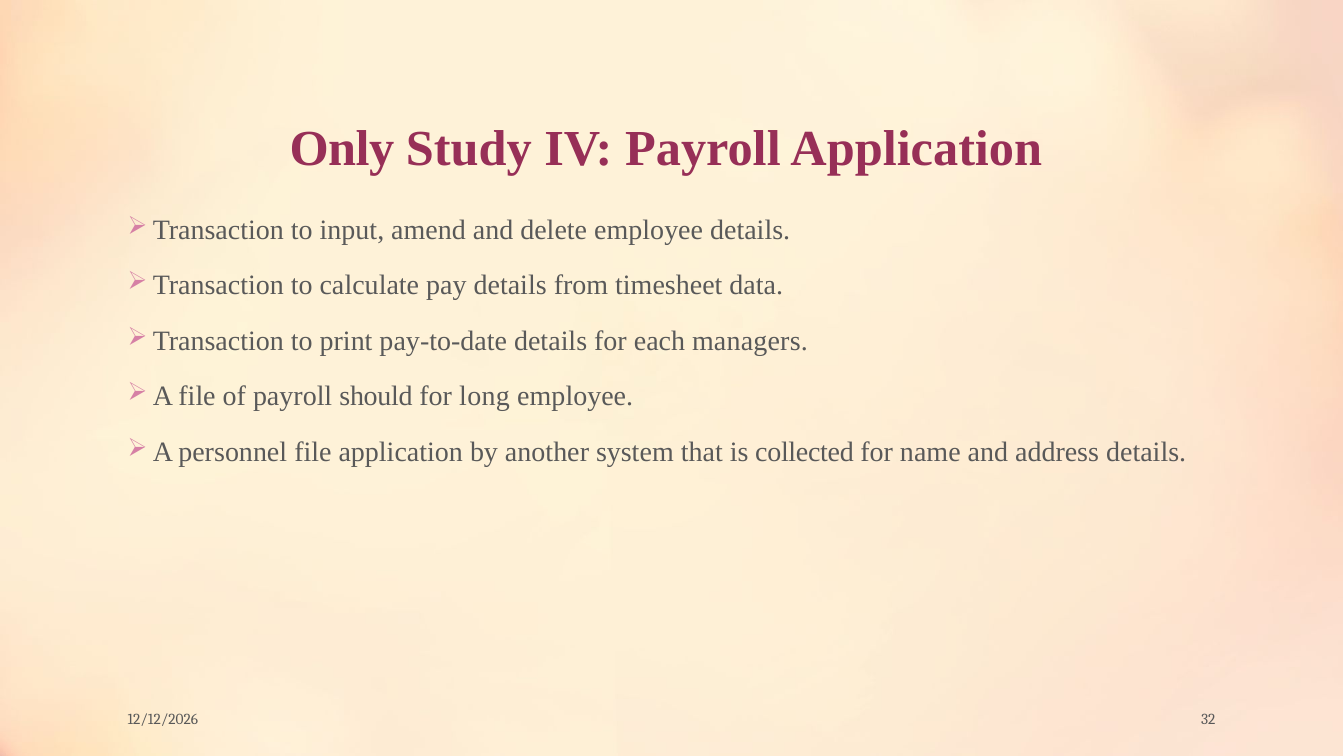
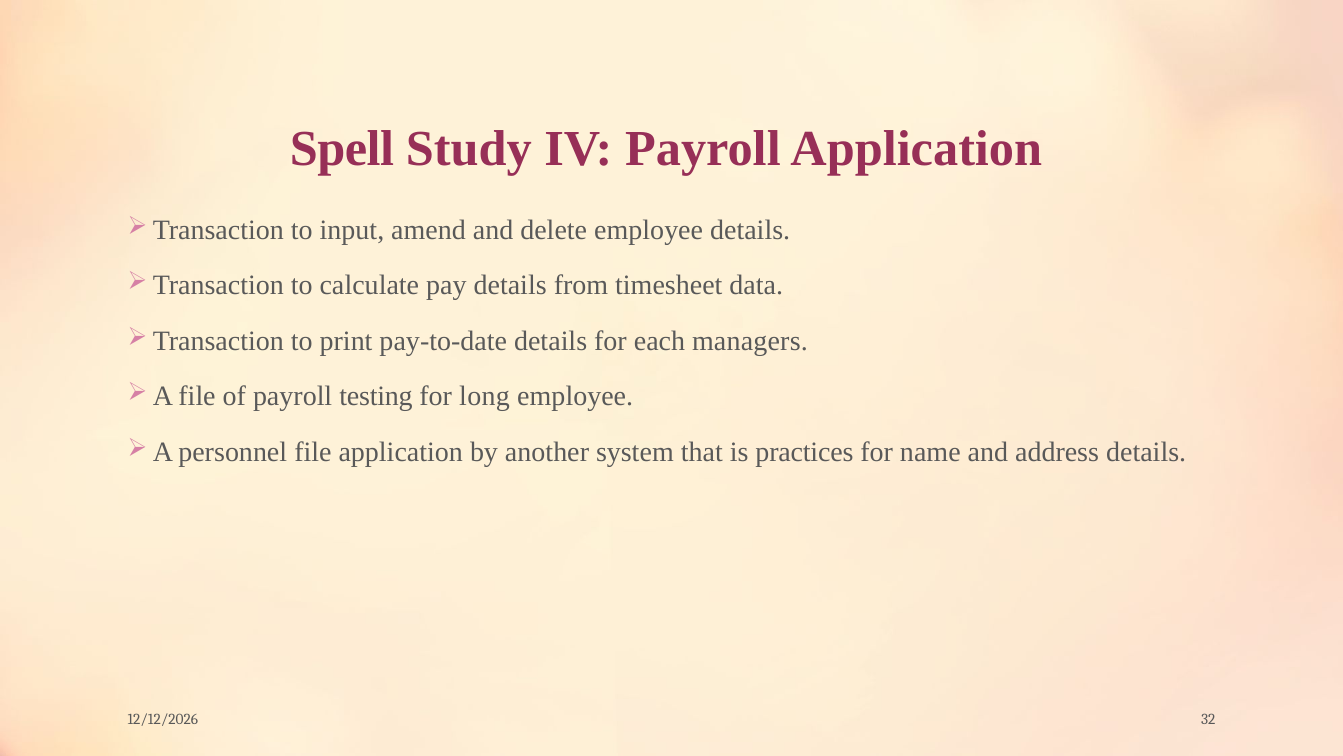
Only: Only -> Spell (342, 149)
should: should -> testing (376, 396)
collected: collected -> practices (804, 451)
